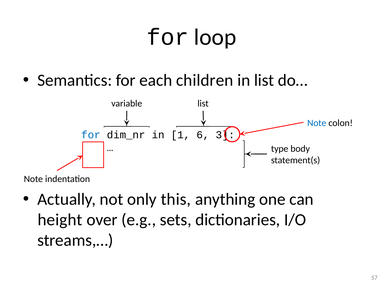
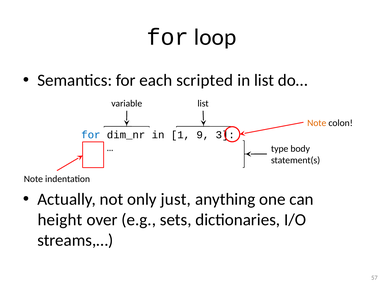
children: children -> scripted (205, 80)
Note colour: blue -> orange (317, 123)
6: 6 -> 9 (203, 135)
this: this -> just (176, 200)
